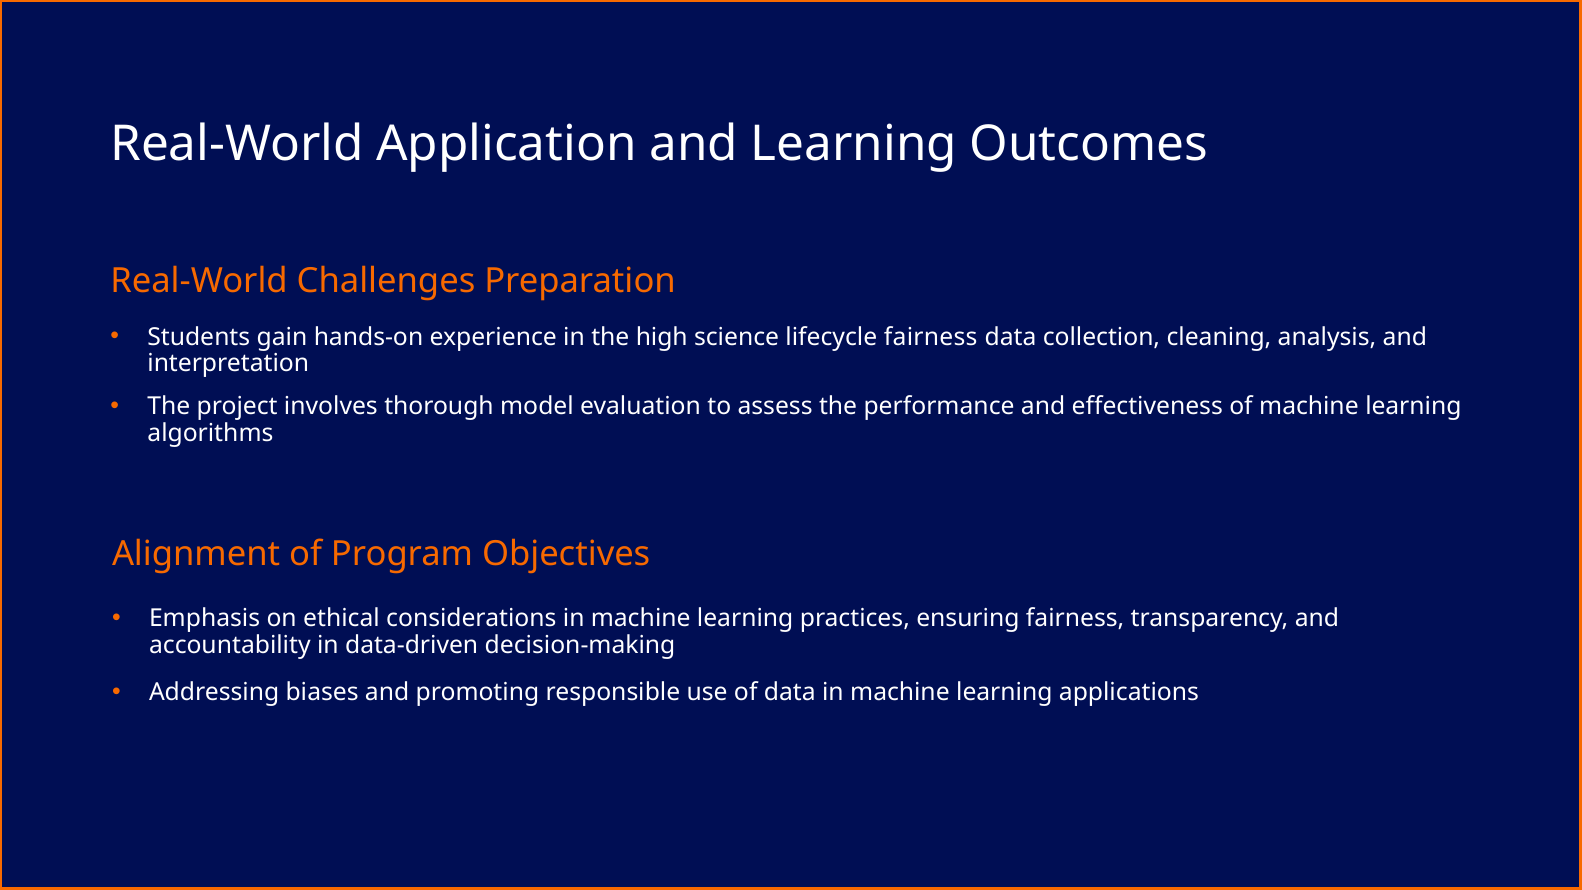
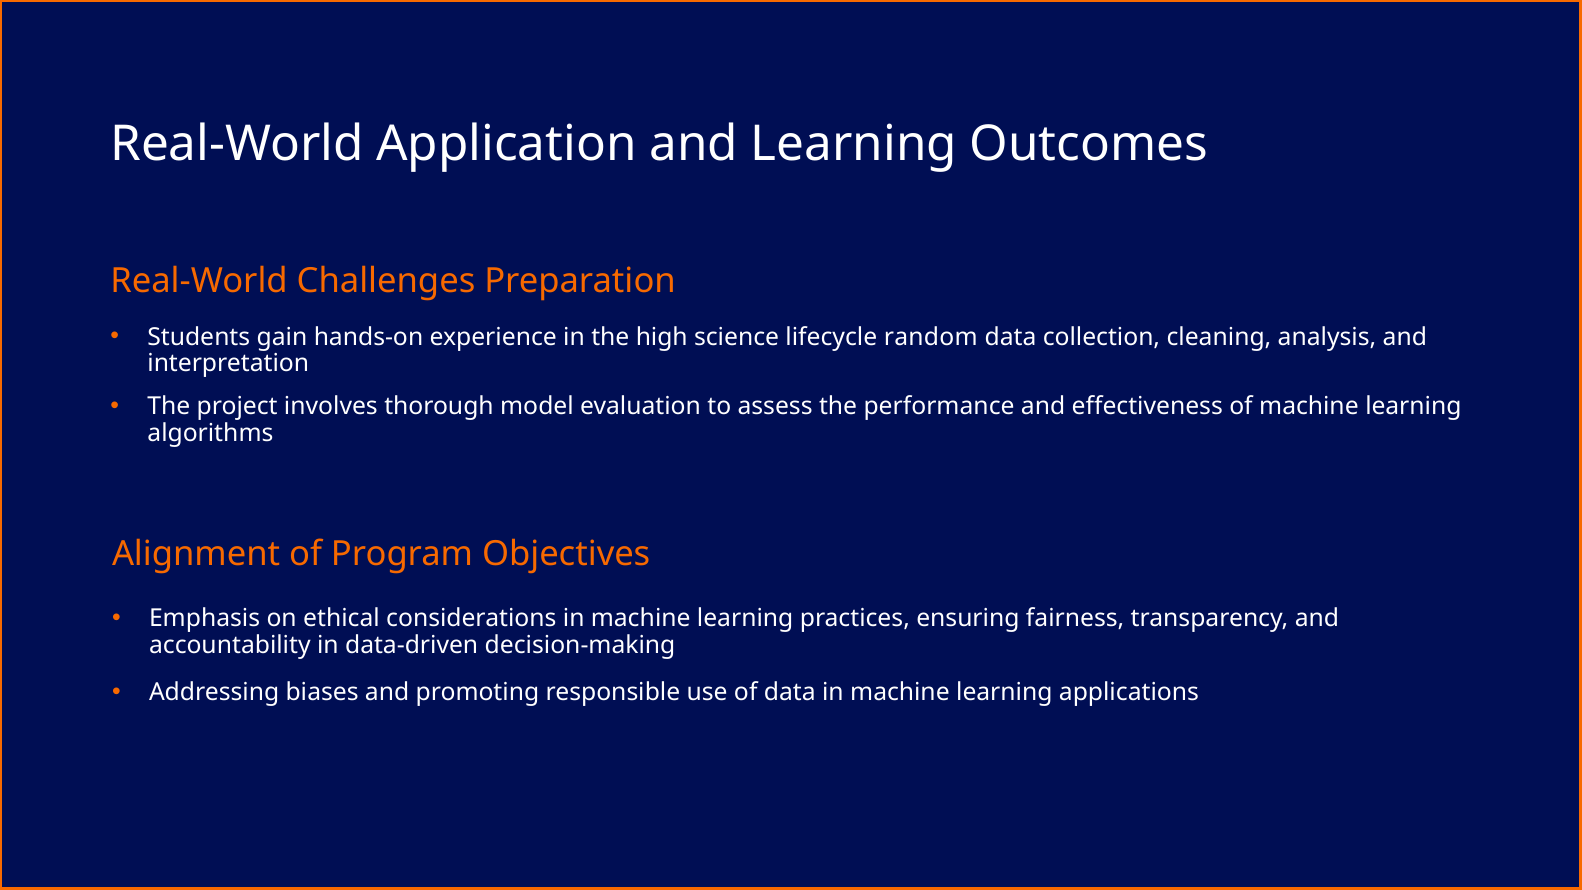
lifecycle fairness: fairness -> random (931, 337)
